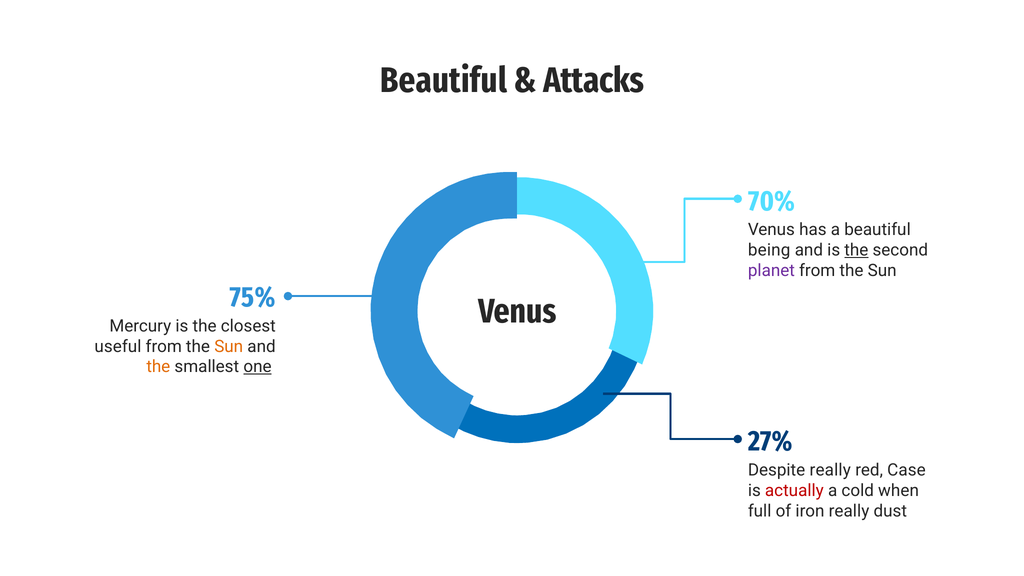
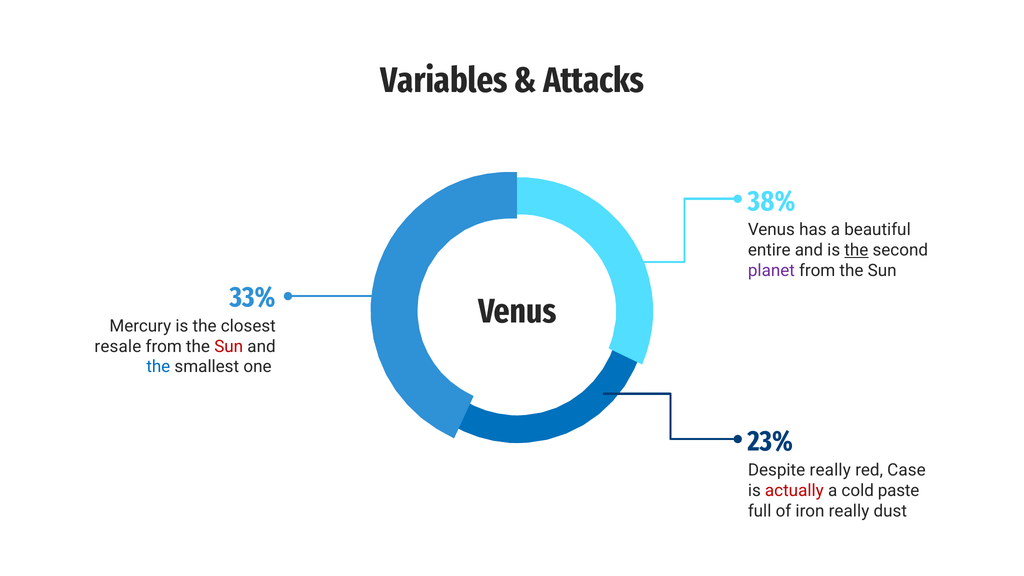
Beautiful: Beautiful -> Variables (444, 80)
70%: 70% -> 38% (772, 201)
being: being -> entire (769, 250)
75%: 75% -> 33% (253, 297)
useful: useful -> resale (118, 346)
Sun colour: orange -> red (229, 346)
the colour: orange -> blue (158, 367)
one underline: present -> none (258, 367)
27%: 27% -> 23% (770, 442)
when: when -> paste (899, 490)
